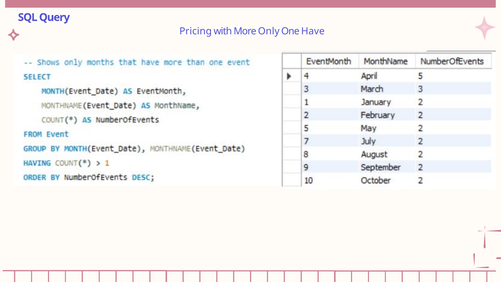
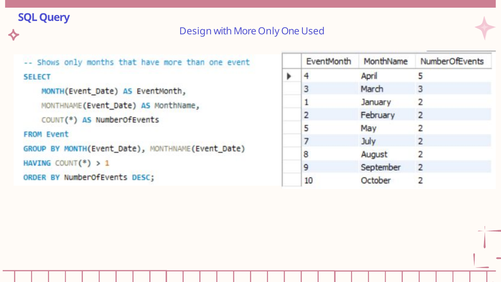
Pricing: Pricing -> Design (196, 31)
Have: Have -> Used (313, 31)
